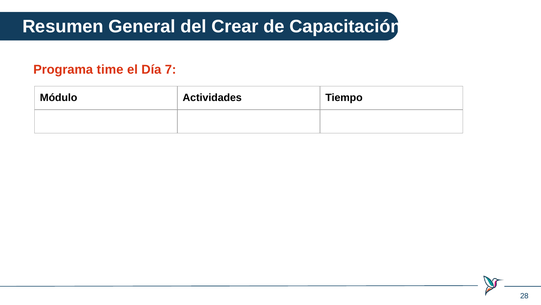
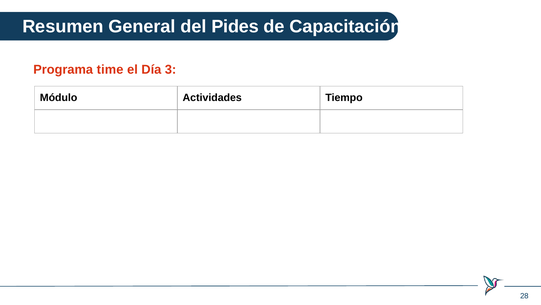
Crear: Crear -> Pides (235, 26)
7: 7 -> 3 (171, 69)
